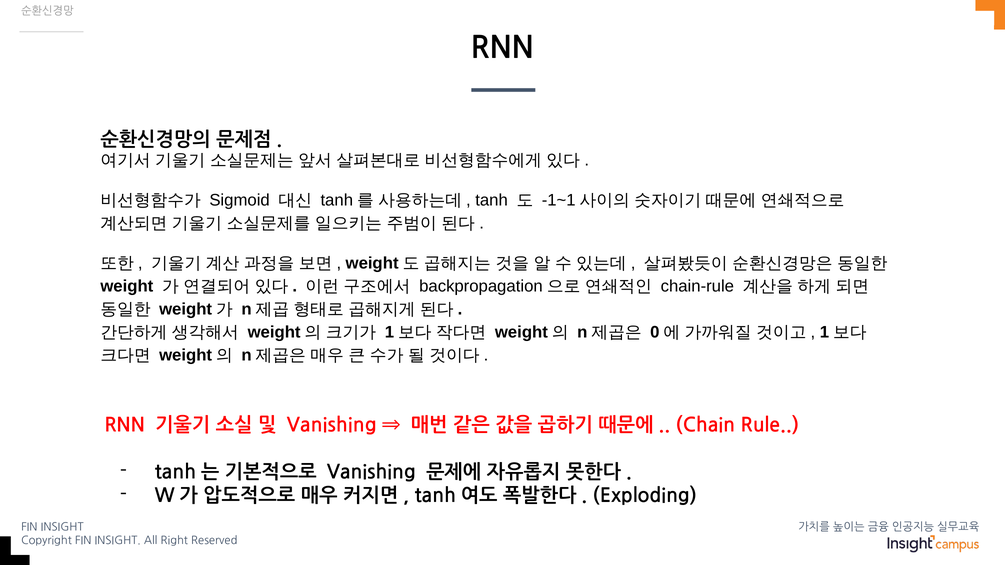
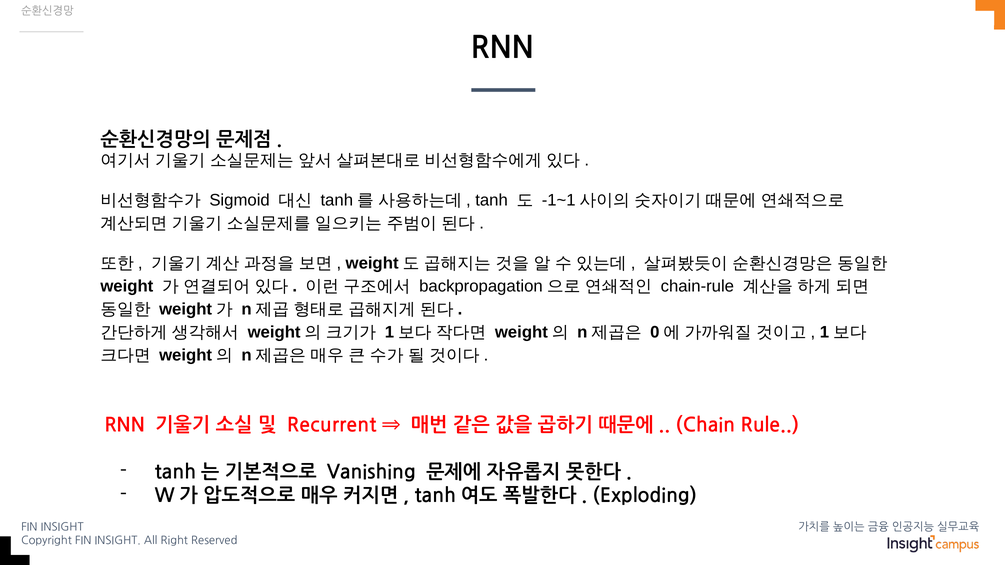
Vanishing: Vanishing -> Recurrent (332, 426)
